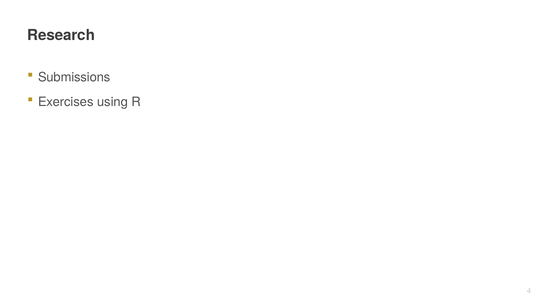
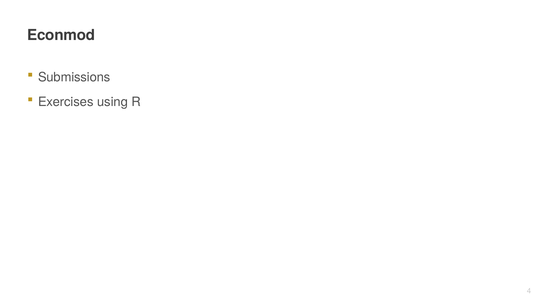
Research: Research -> Econmod (61, 35)
